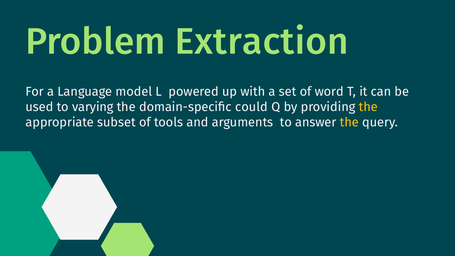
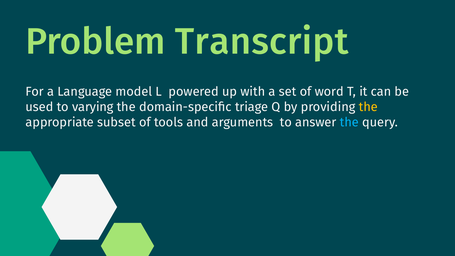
Extraction: Extraction -> Transcript (262, 42)
could: could -> triage (252, 107)
the colour: yellow -> light blue (349, 122)
